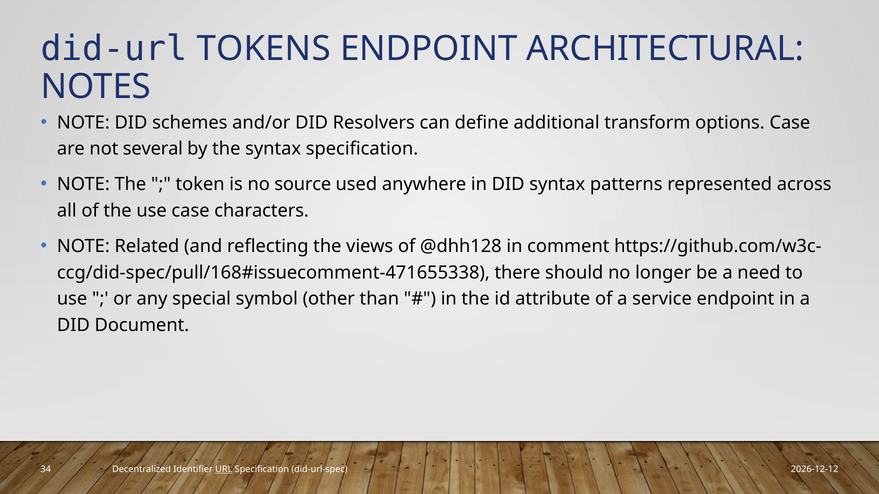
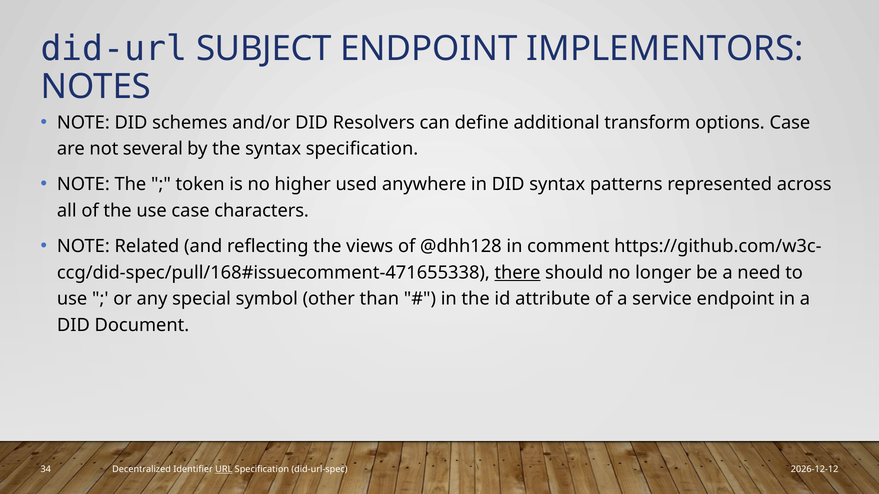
TOKENS: TOKENS -> SUBJECT (264, 49)
ARCHITECTURAL: ARCHITECTURAL -> IMPLEMENTORS (665, 49)
source: source -> higher (303, 185)
there underline: none -> present (517, 273)
